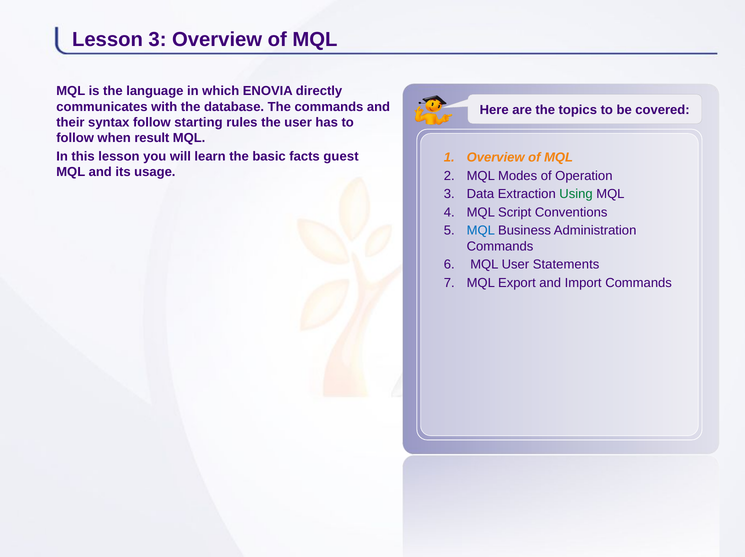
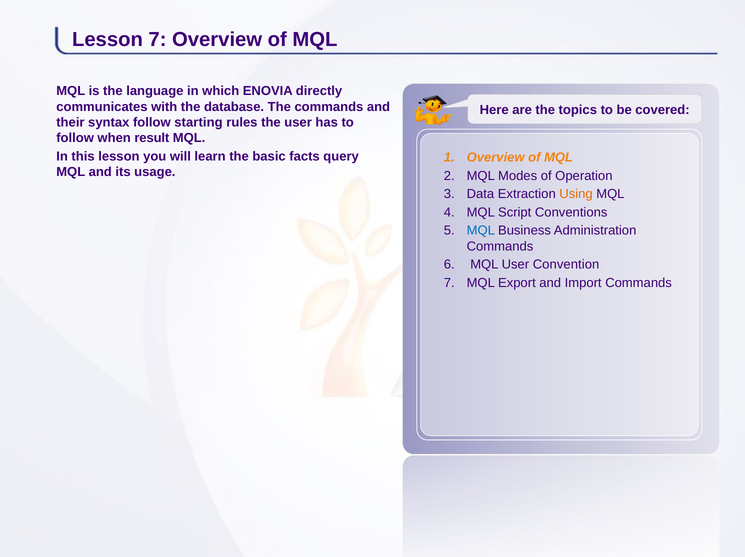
Lesson 3: 3 -> 7 (158, 40)
guest: guest -> query (341, 156)
Using colour: green -> orange (576, 194)
Statements: Statements -> Convention (566, 264)
